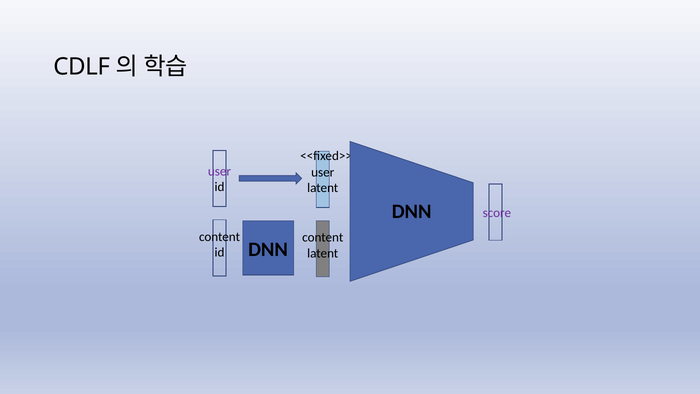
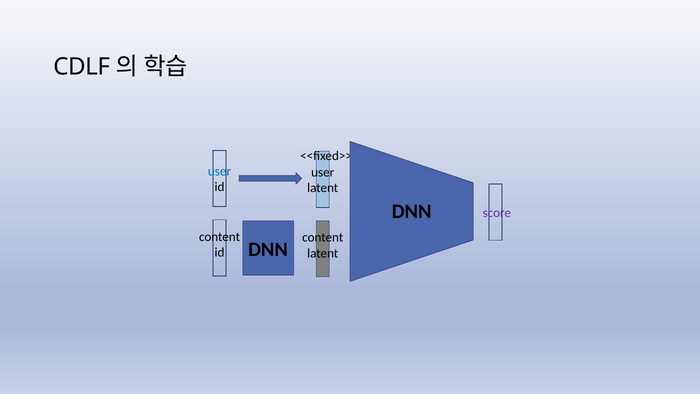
user colour: purple -> blue (219, 171)
